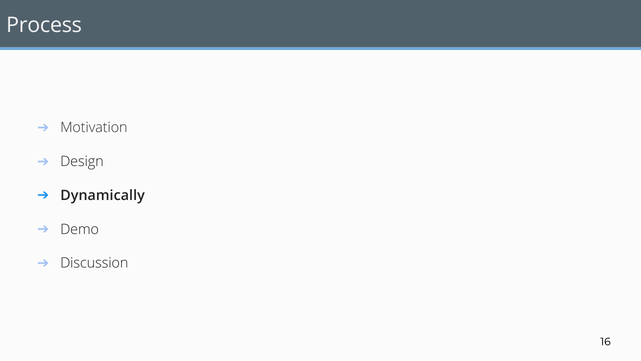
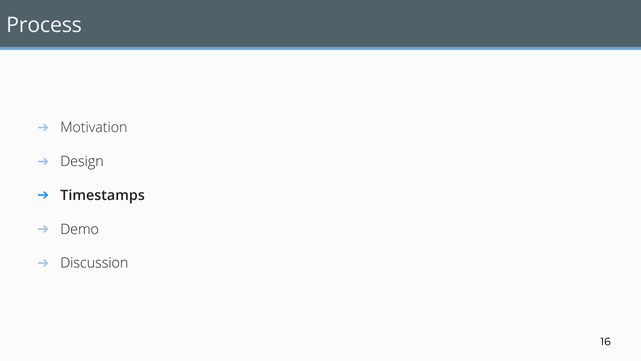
Dynamically: Dynamically -> Timestamps (103, 195)
